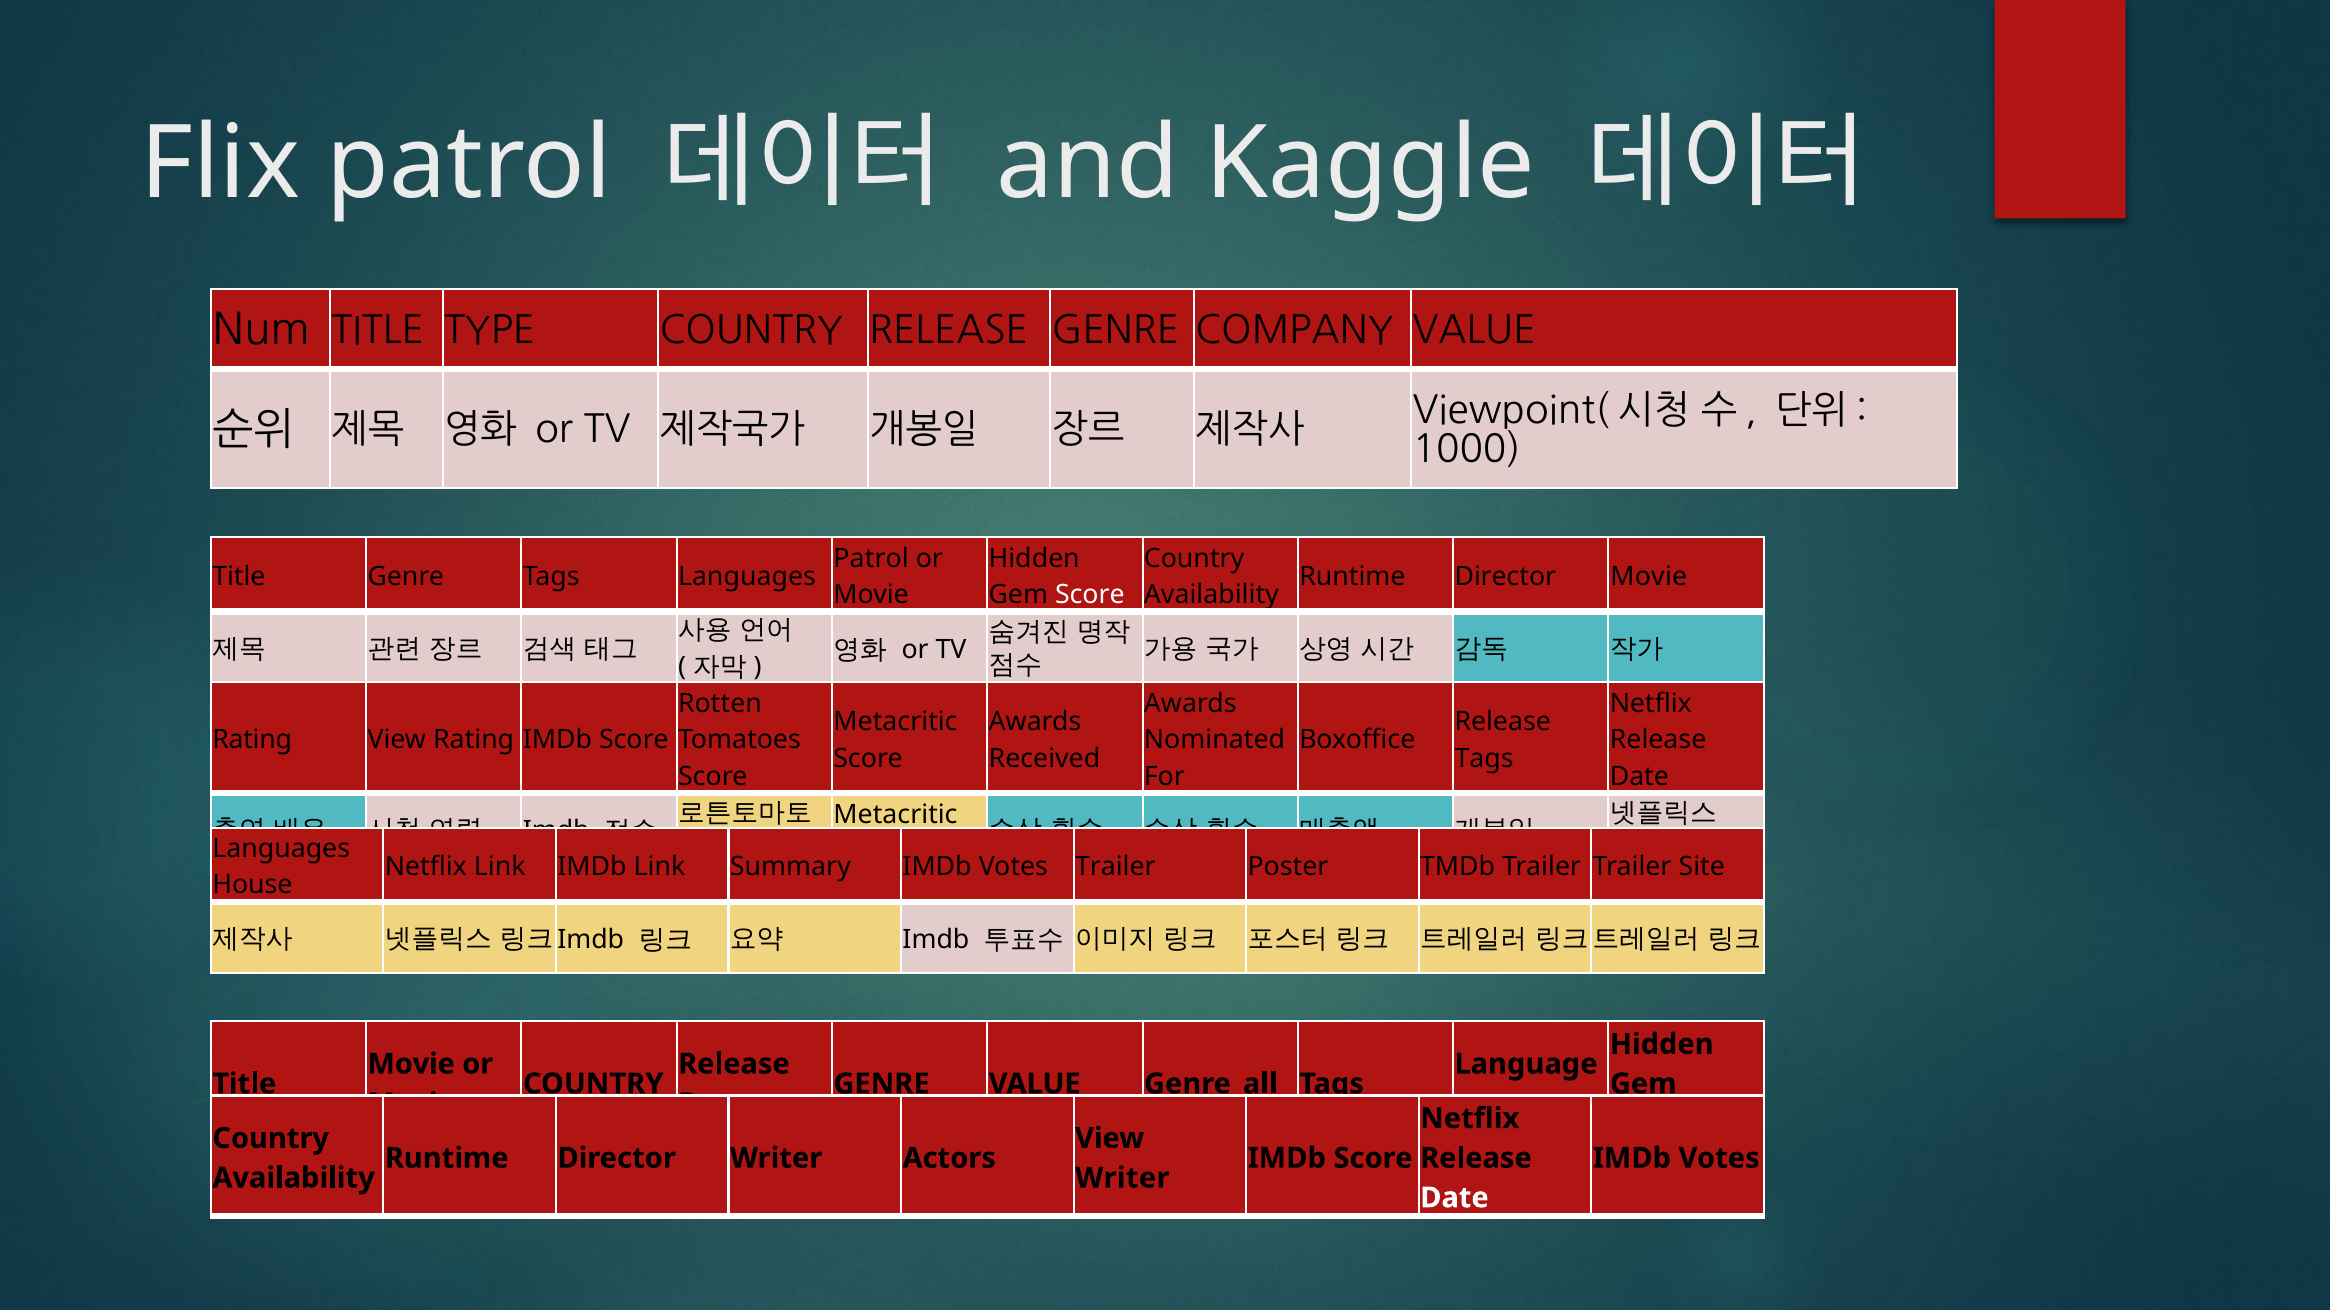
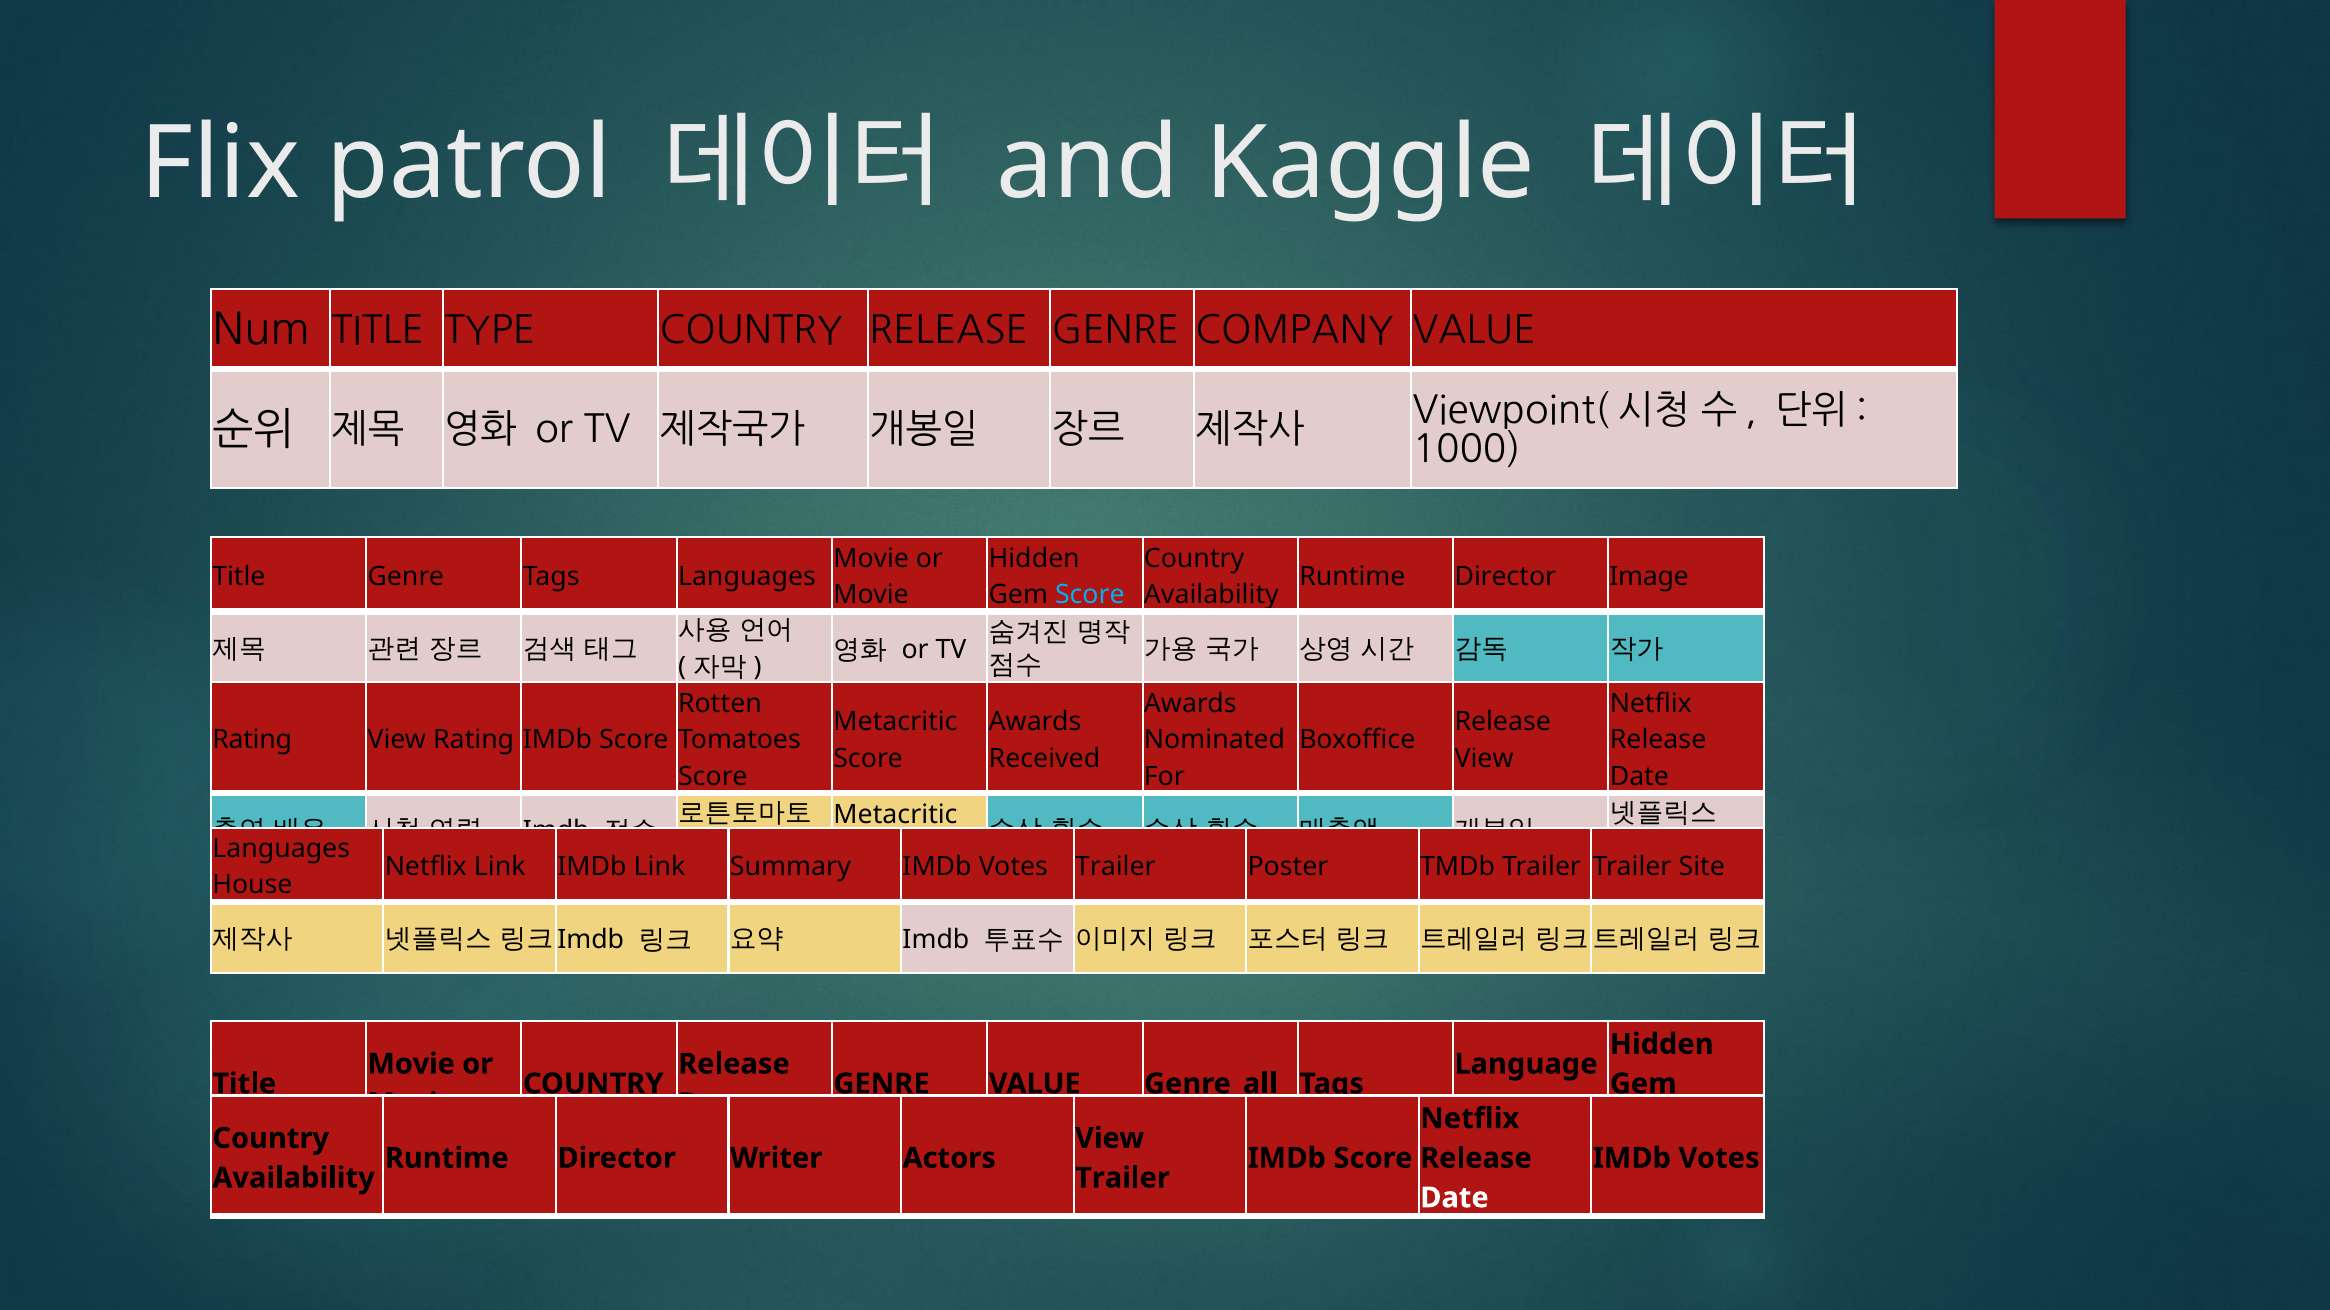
Patrol: Patrol -> Movie (871, 559)
Director Movie: Movie -> Image (1649, 577)
Score colour: white -> light blue (1090, 595)
Tags: Tags -> View (1484, 759)
Writer: Writer -> Trailer (1122, 1178)
